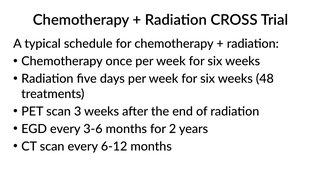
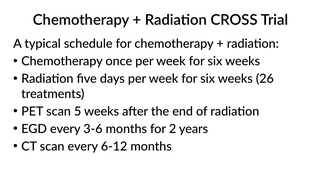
48: 48 -> 26 (265, 79)
3: 3 -> 5 (78, 111)
